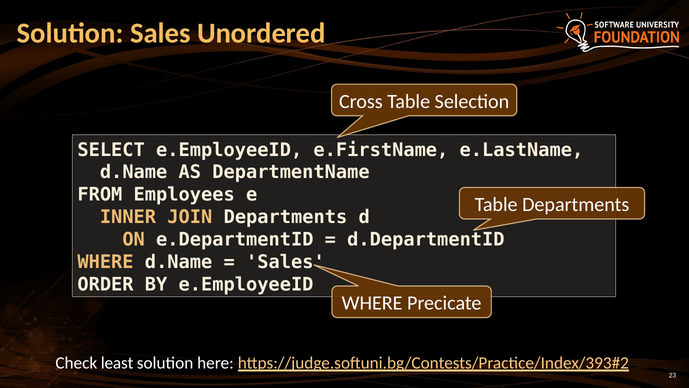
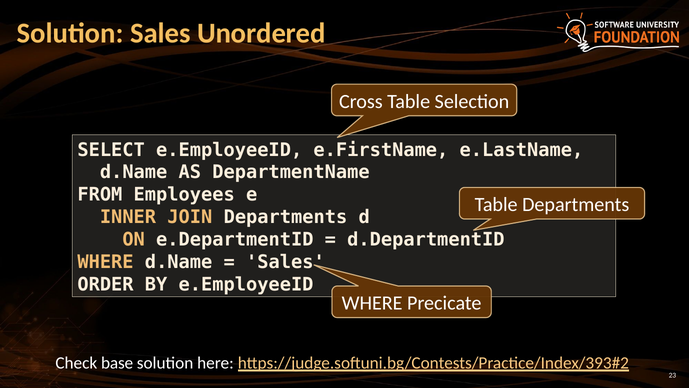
least: least -> base (117, 363)
